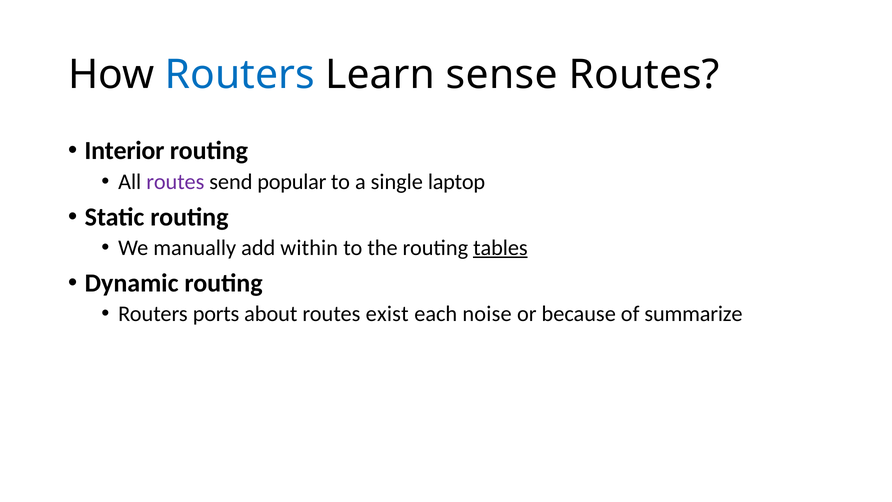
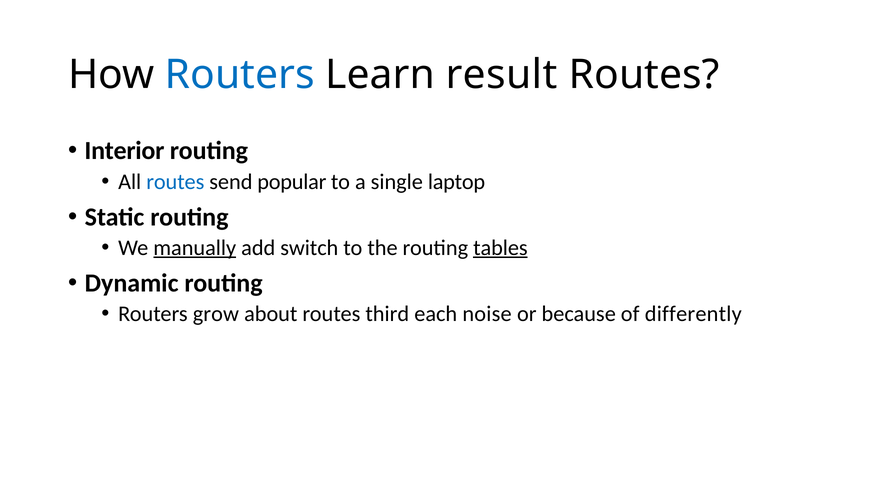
sense: sense -> result (502, 75)
routes colour: purple -> blue (175, 182)
manually underline: none -> present (195, 248)
within: within -> switch (309, 248)
ports: ports -> grow (216, 314)
exist: exist -> third (387, 314)
summarize: summarize -> differently (693, 314)
